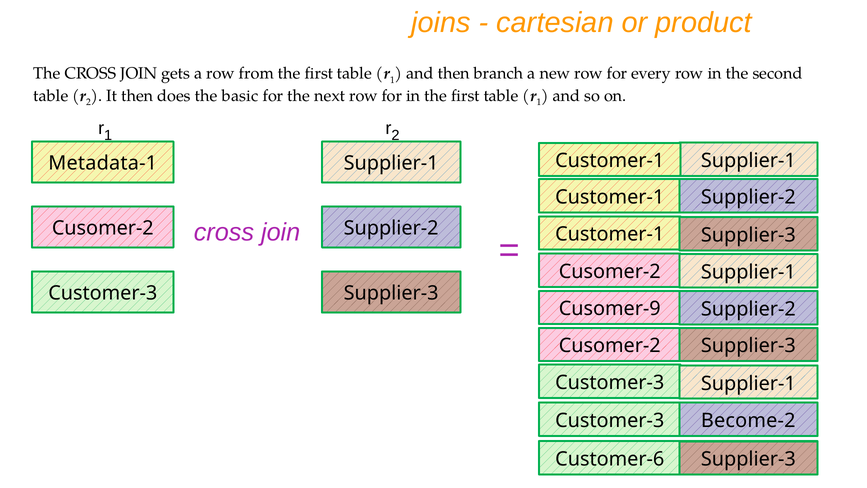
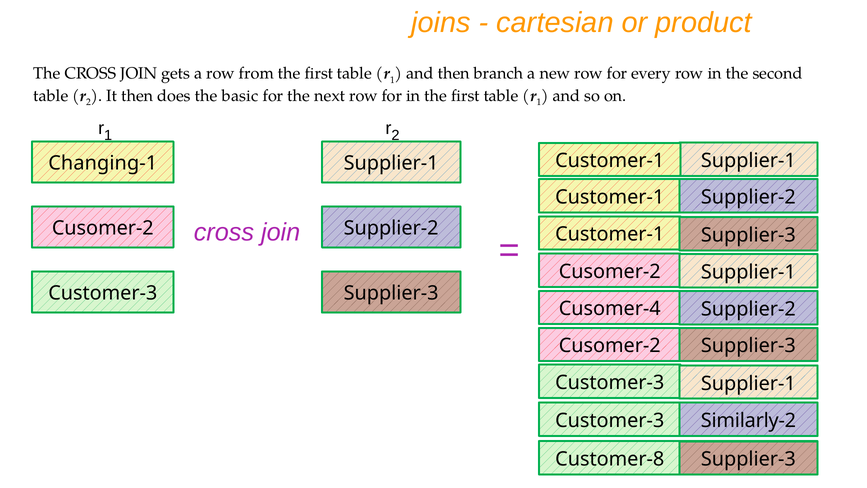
Metadata-1: Metadata-1 -> Changing-1 (103, 163)
Cusomer-9: Cusomer-9 -> Cusomer-4 (610, 309)
Become-2: Become-2 -> Similarly-2 (748, 420)
Customer-6: Customer-6 -> Customer-8 (610, 459)
